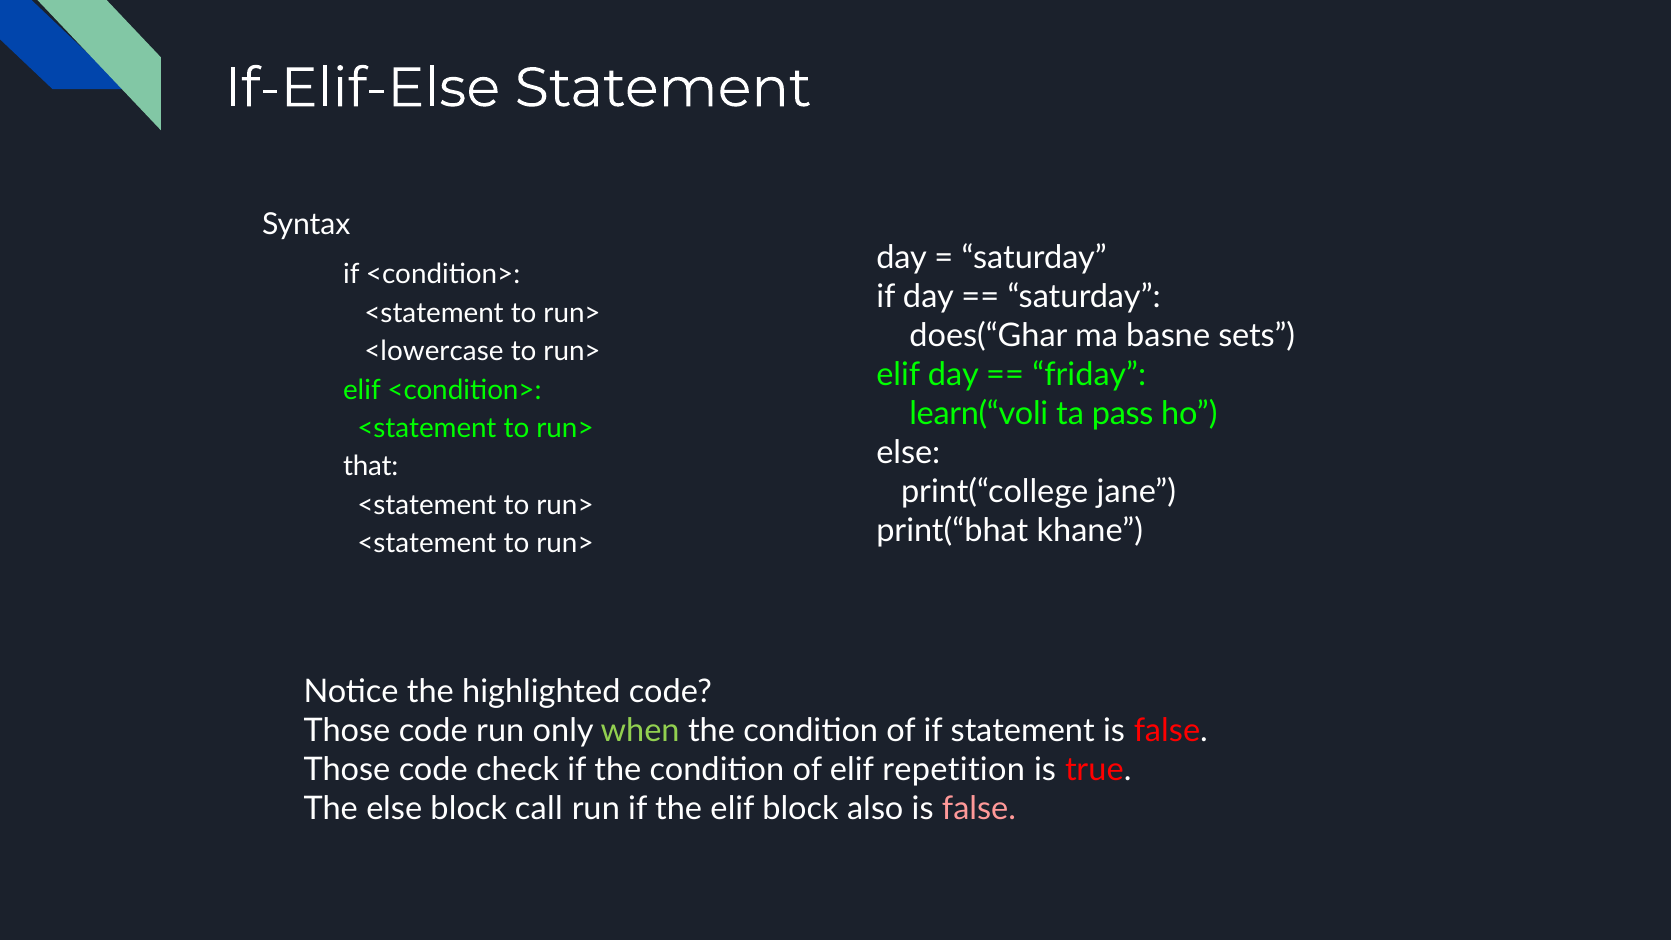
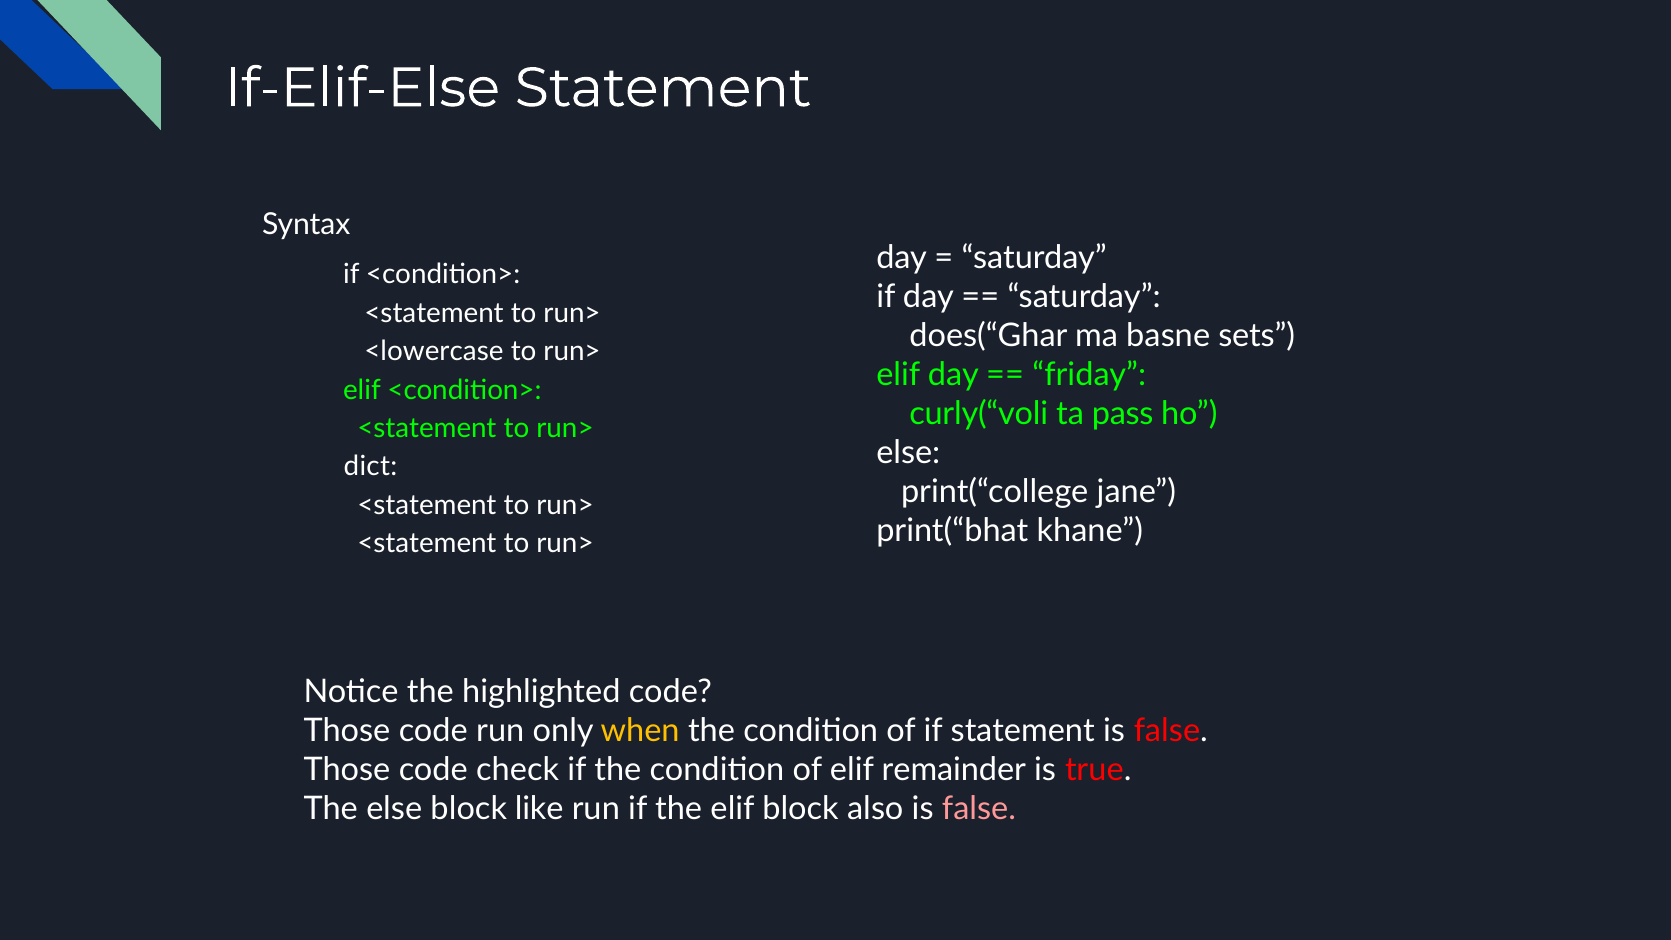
learn(“voli: learn(“voli -> curly(“voli (979, 413)
that: that -> dict (370, 467)
when colour: light green -> yellow (640, 731)
repetition: repetition -> remainder (954, 770)
call: call -> like (539, 809)
